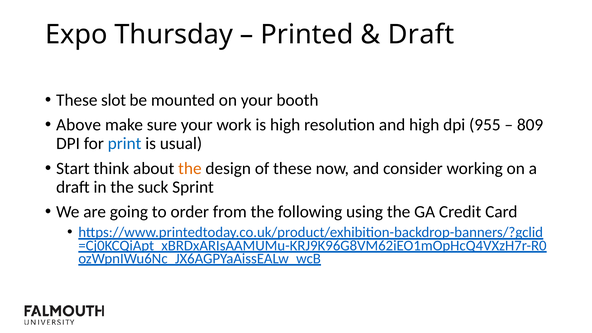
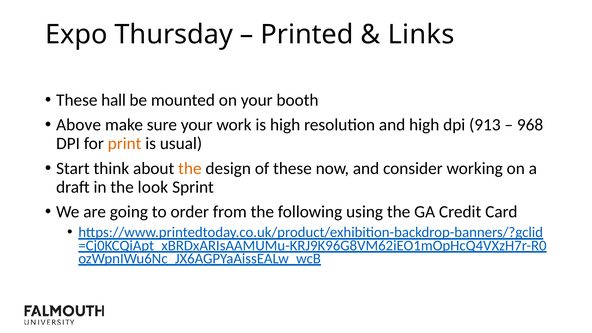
Draft: Draft -> Links (421, 34)
slot: slot -> hall (114, 100)
955: 955 -> 913 (485, 125)
809: 809 -> 968 (530, 125)
print colour: blue -> orange (125, 144)
suck: suck -> look (153, 187)
